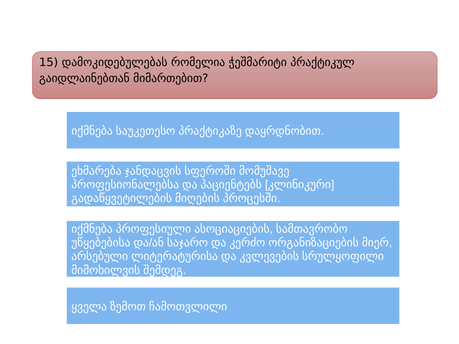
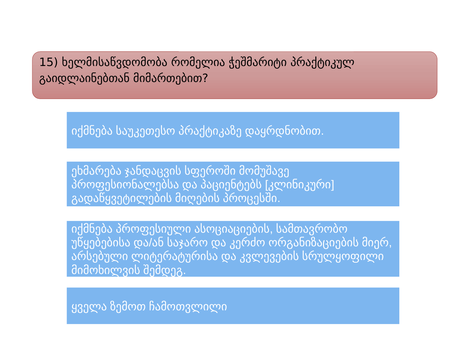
დამოკიდებულებას: დამოკიდებულებას -> ხელმისაწვდომობა (115, 63)
